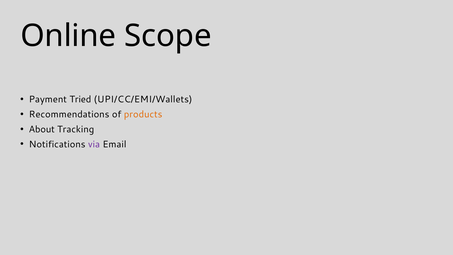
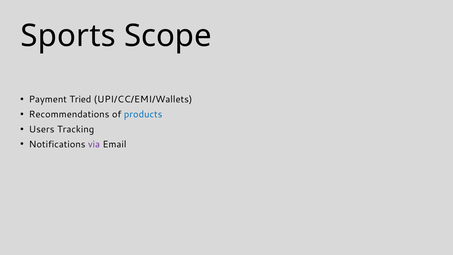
Online: Online -> Sports (68, 36)
products colour: orange -> blue (143, 114)
About: About -> Users (42, 129)
